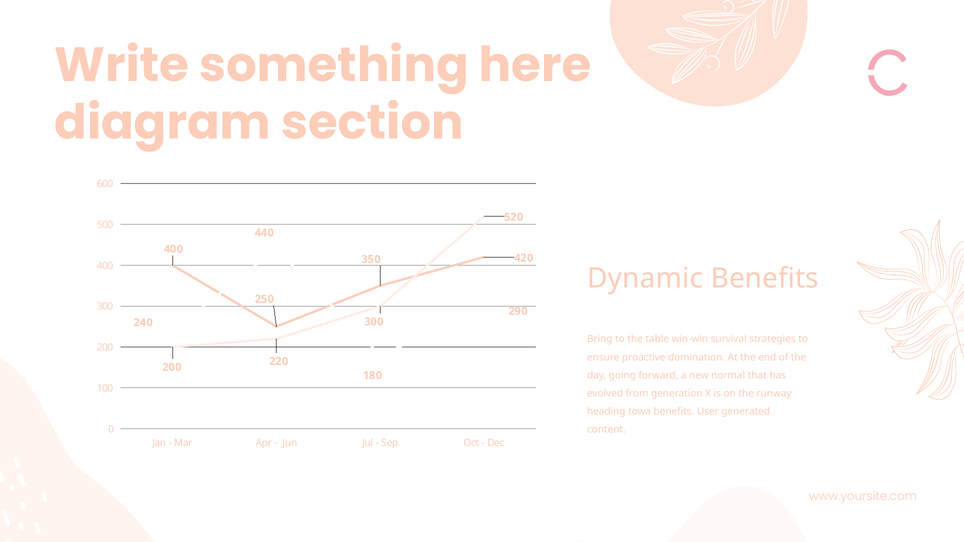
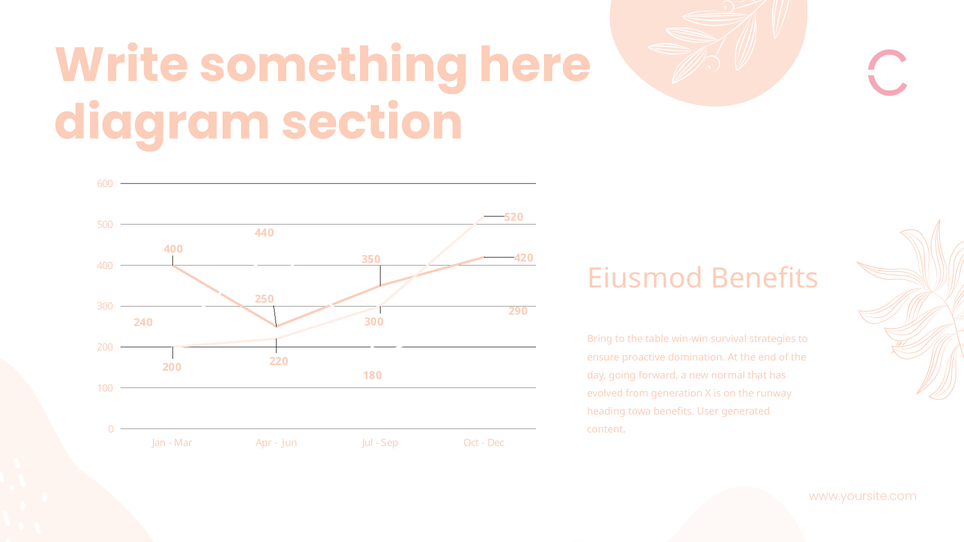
Dynamic: Dynamic -> Eiusmod (645, 279)
